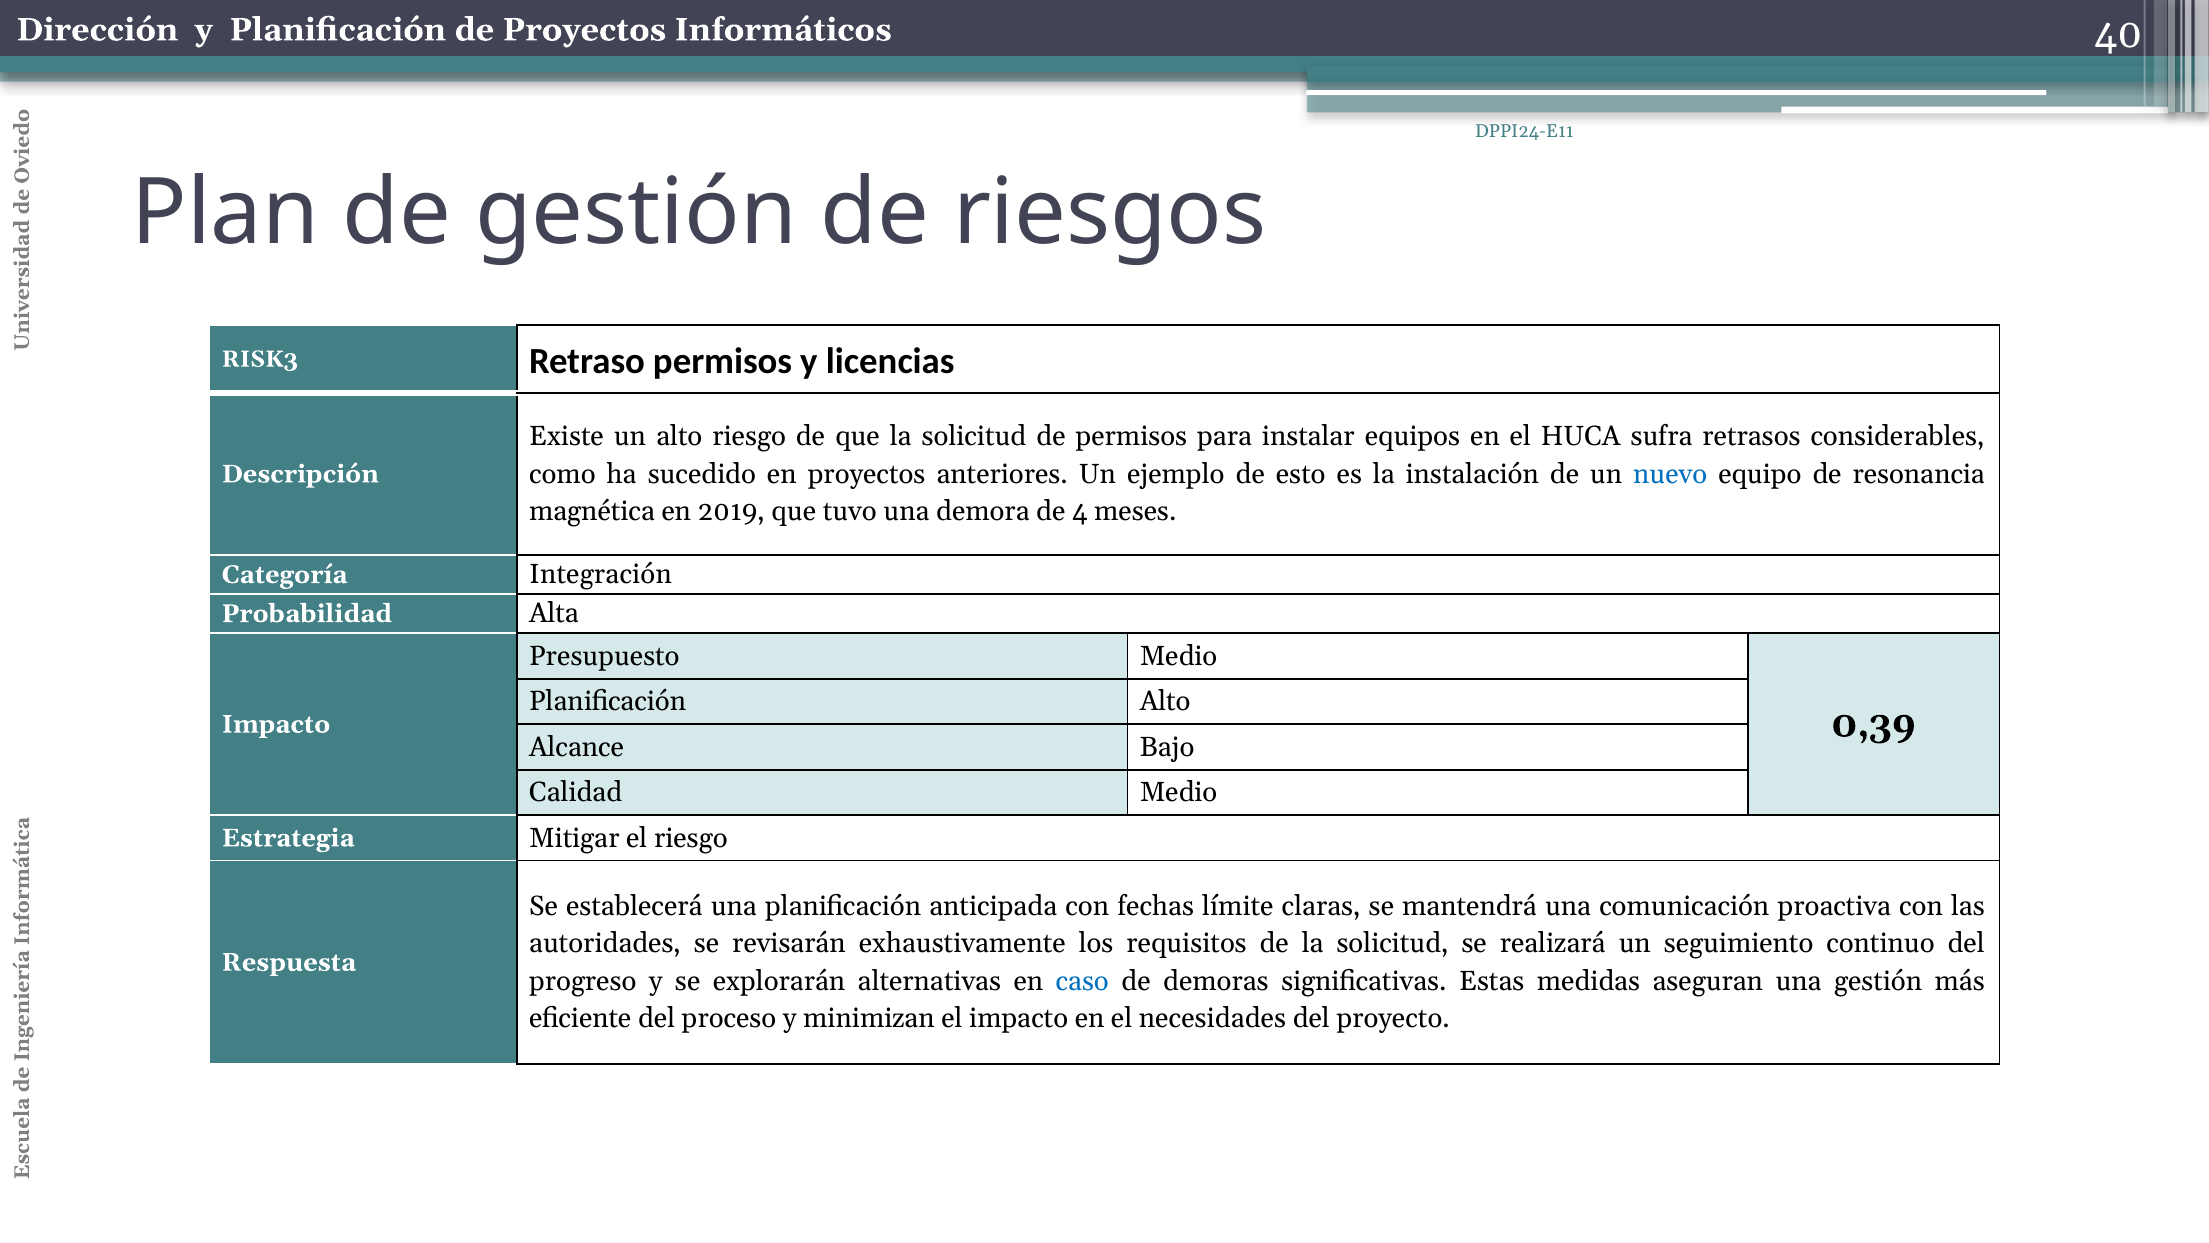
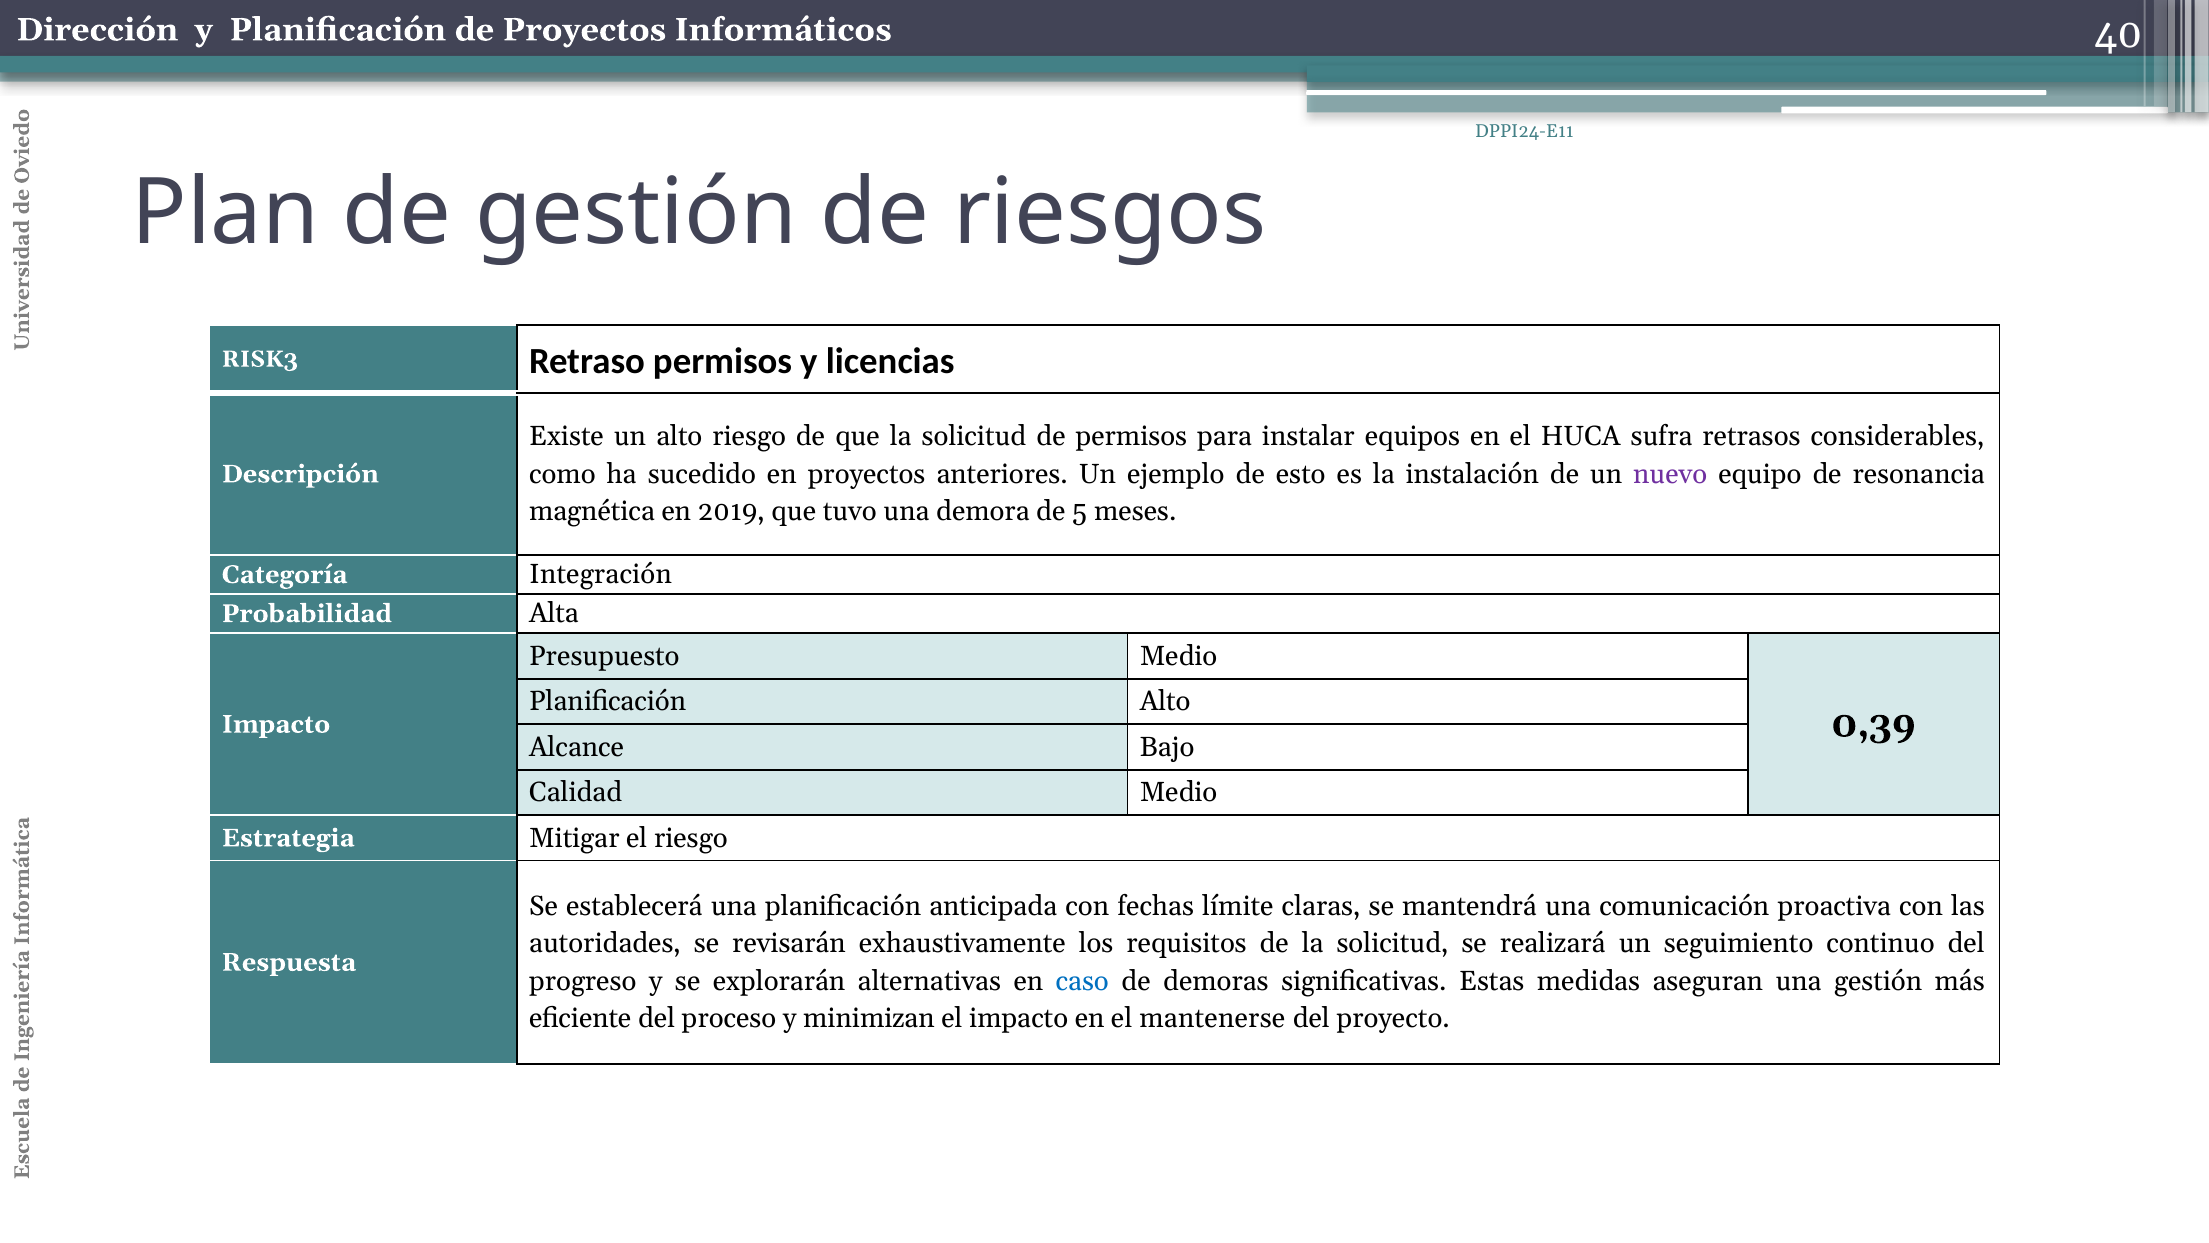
nuevo colour: blue -> purple (1670, 474)
4: 4 -> 5 (1080, 511)
necesidades: necesidades -> mantenerse (1212, 1018)
